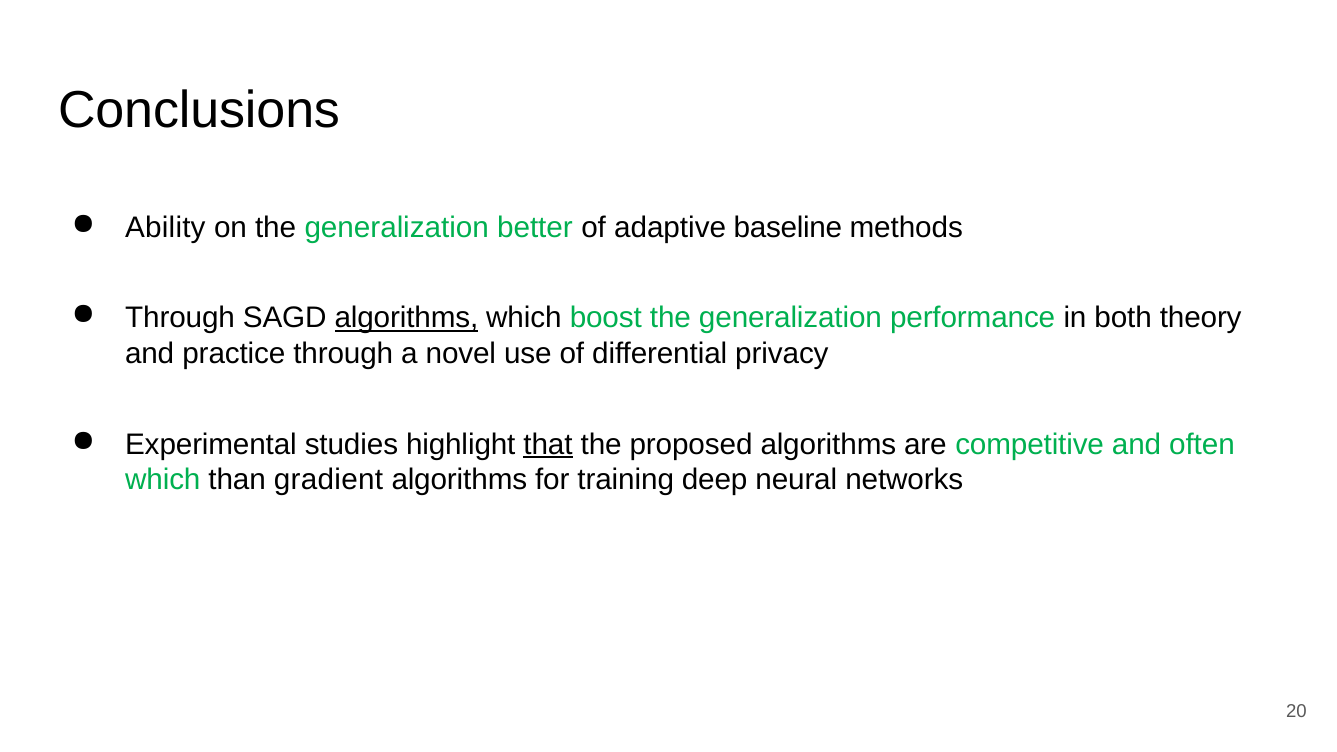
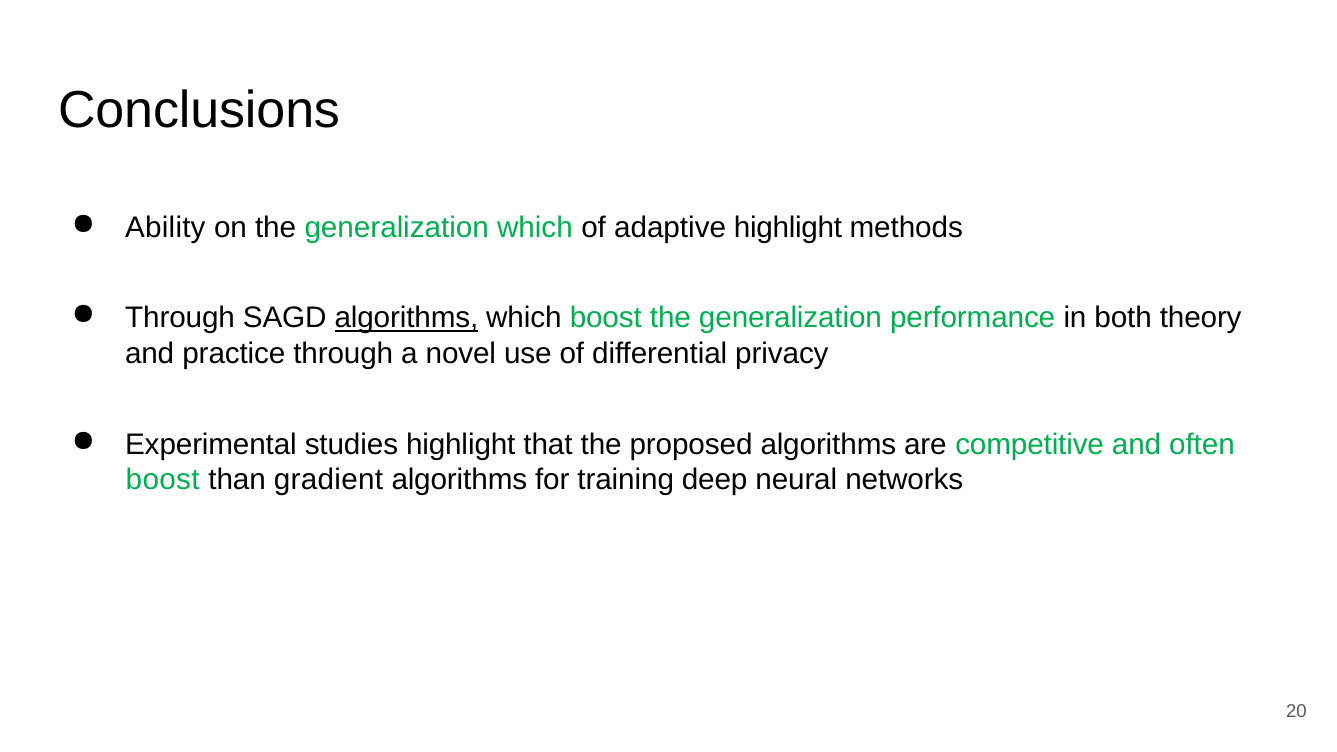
generalization better: better -> which (535, 227)
adaptive baseline: baseline -> highlight (788, 227)
that underline: present -> none (548, 444)
which: which -> boost (163, 480)
